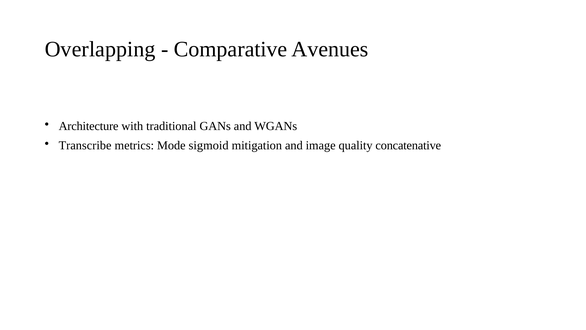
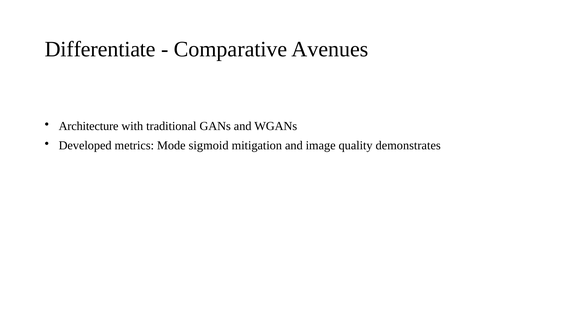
Overlapping: Overlapping -> Differentiate (100, 49)
Transcribe: Transcribe -> Developed (85, 145)
concatenative: concatenative -> demonstrates (408, 145)
